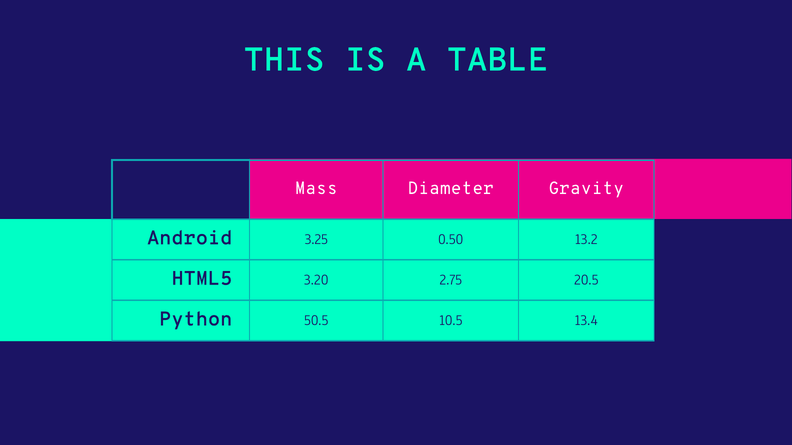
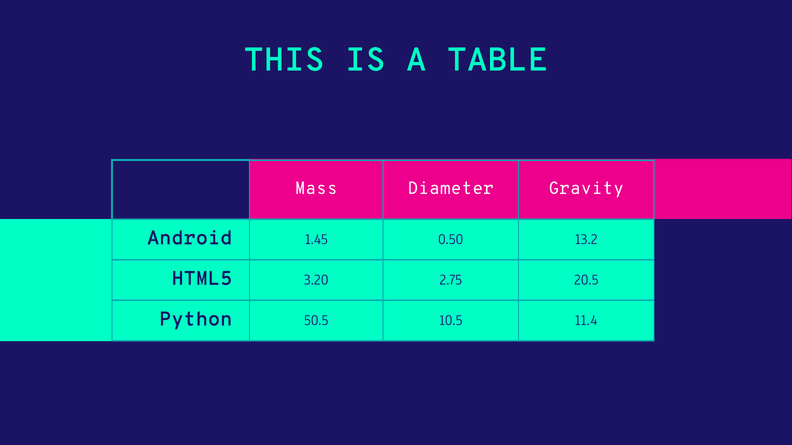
3.25: 3.25 -> 1.45 (316, 239)
13.4: 13.4 -> 11.4 (586, 321)
